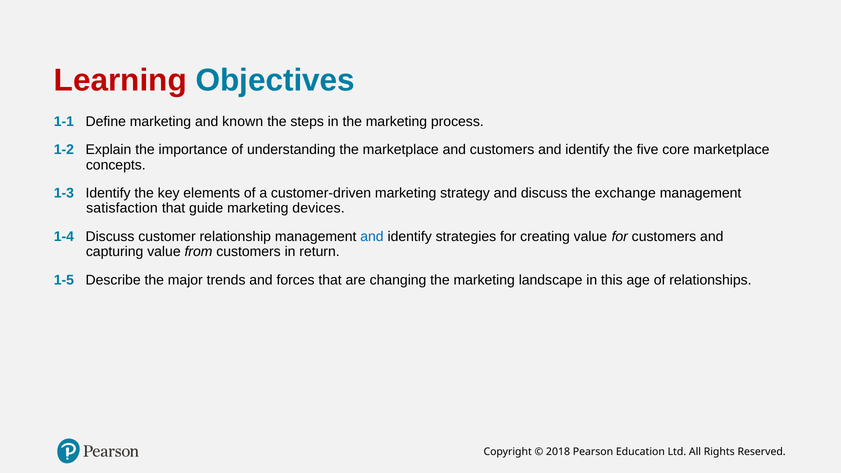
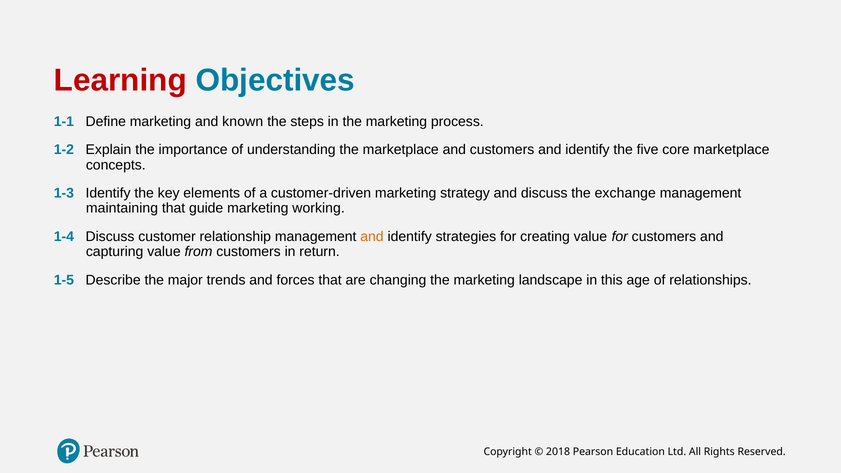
satisfaction: satisfaction -> maintaining (122, 208)
devices: devices -> working (319, 208)
and colour: blue -> orange (372, 237)
